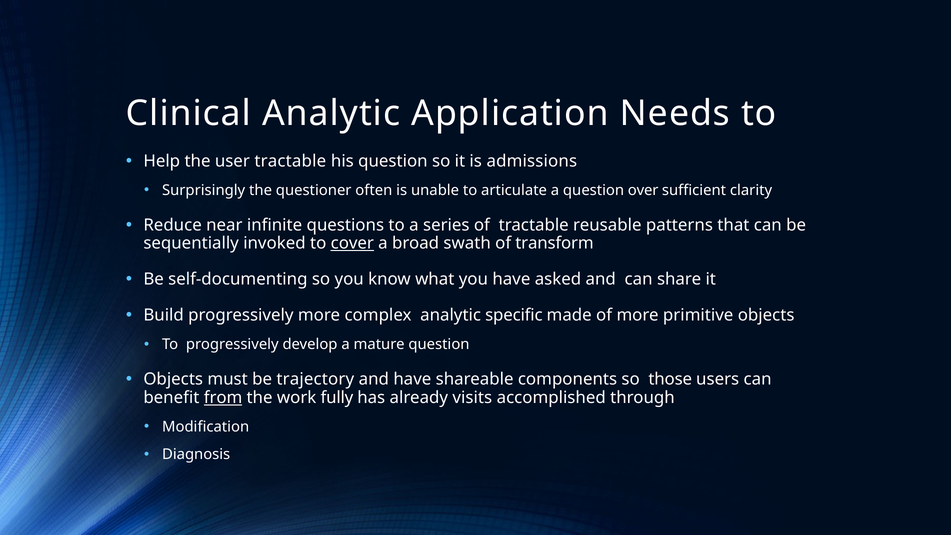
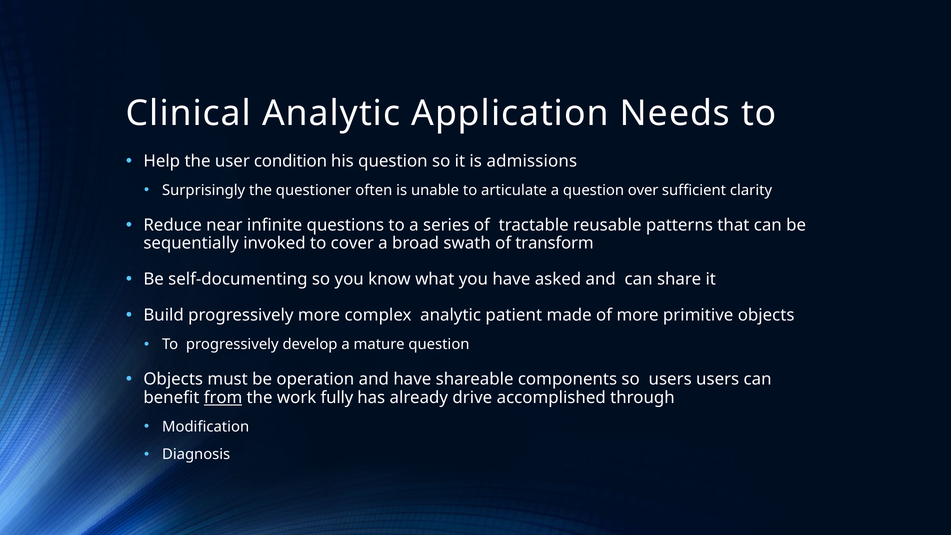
user tractable: tractable -> condition (290, 161)
cover underline: present -> none (352, 243)
specific: specific -> patient (514, 315)
trajectory: trajectory -> operation (315, 379)
so those: those -> users (670, 379)
visits: visits -> drive (472, 398)
